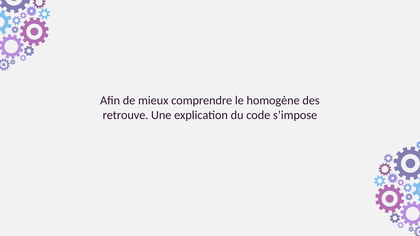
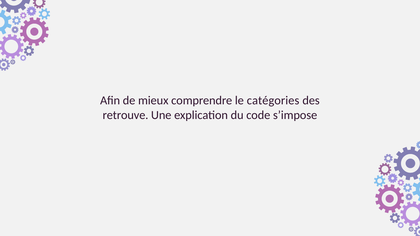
homogène: homogène -> catégories (273, 100)
